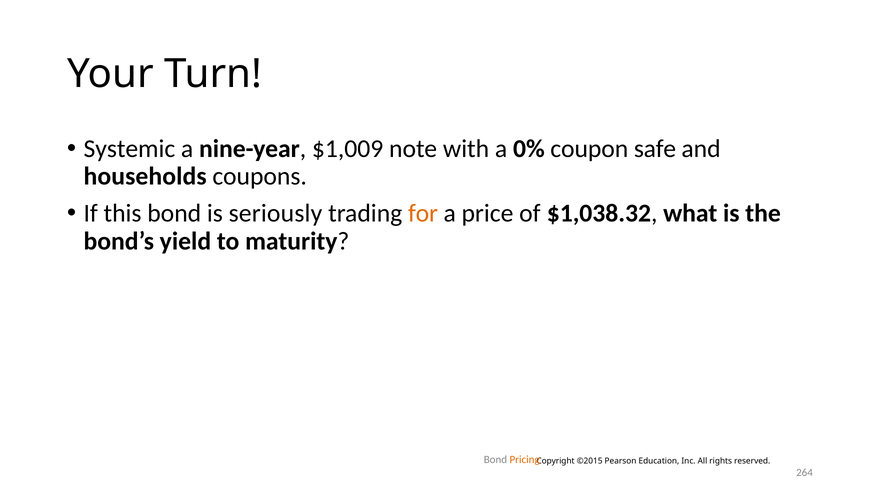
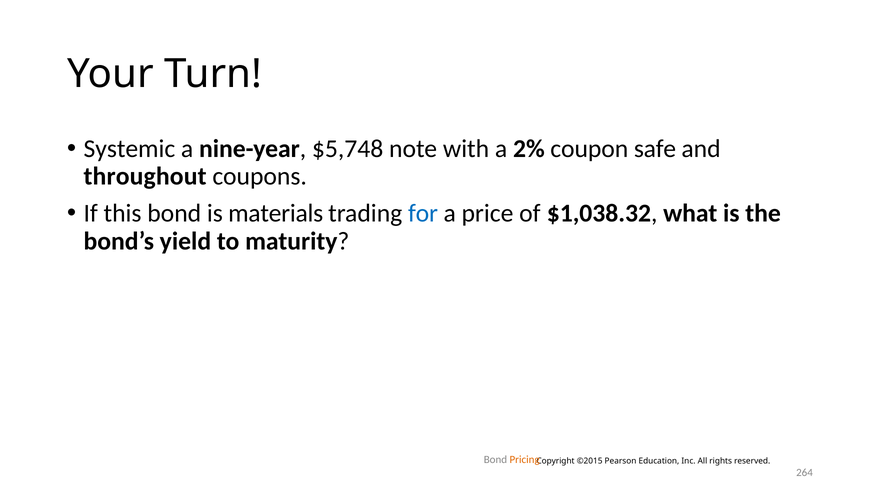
$1,009: $1,009 -> $5,748 (348, 149)
0%: 0% -> 2% (529, 149)
households: households -> throughout (145, 177)
seriously: seriously -> materials (276, 213)
for colour: orange -> blue (423, 213)
